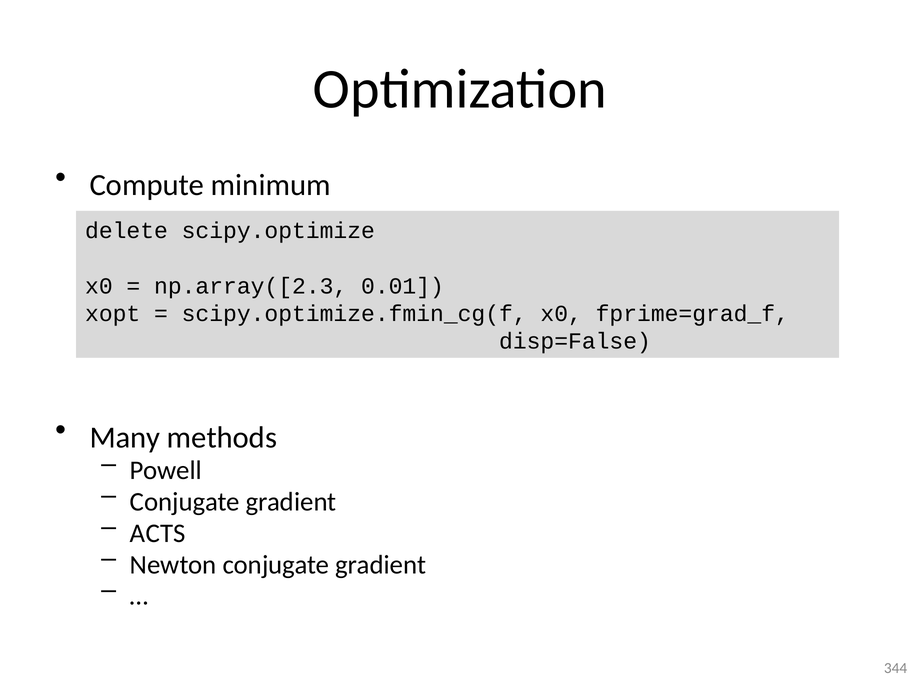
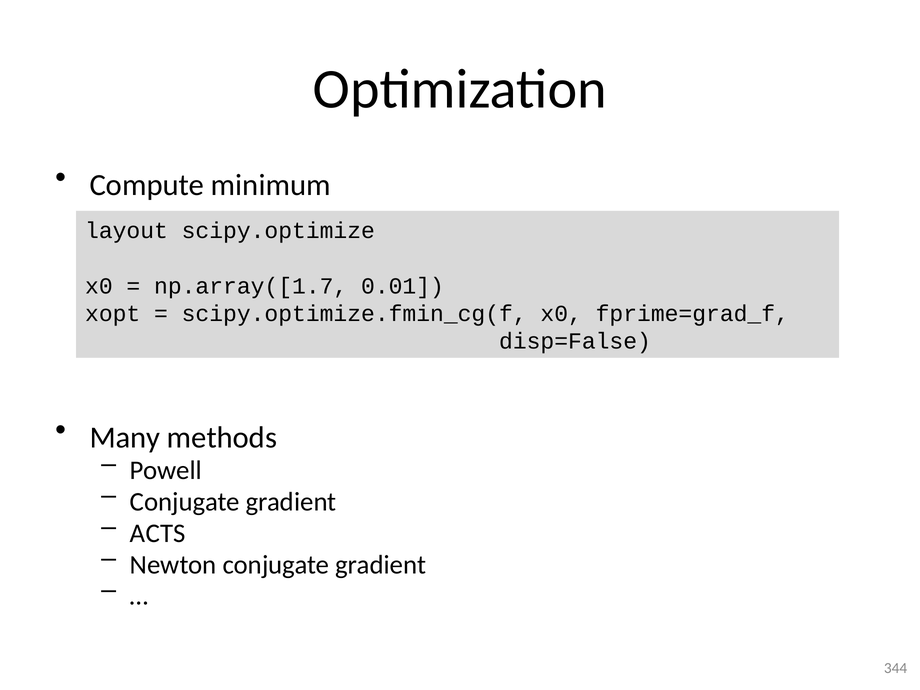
delete: delete -> layout (126, 231)
np.array([2.3: np.array([2.3 -> np.array([1.7 (251, 286)
